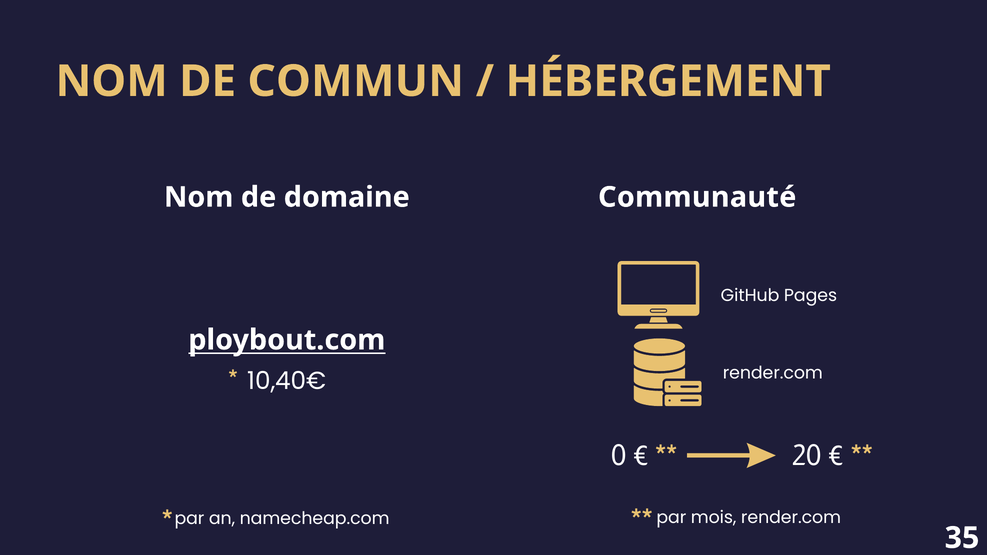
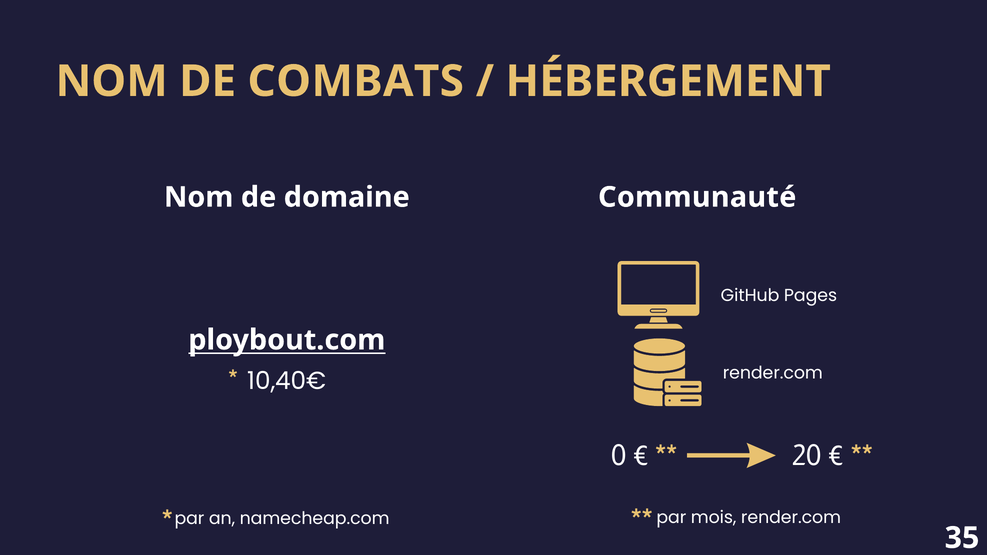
COMMUN: COMMUN -> COMBATS (356, 81)
